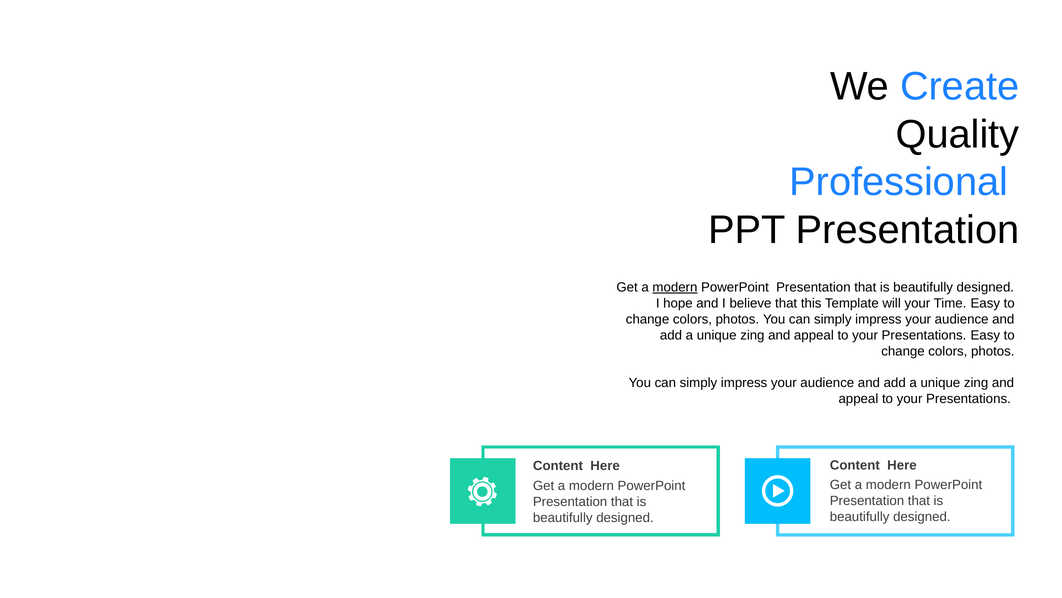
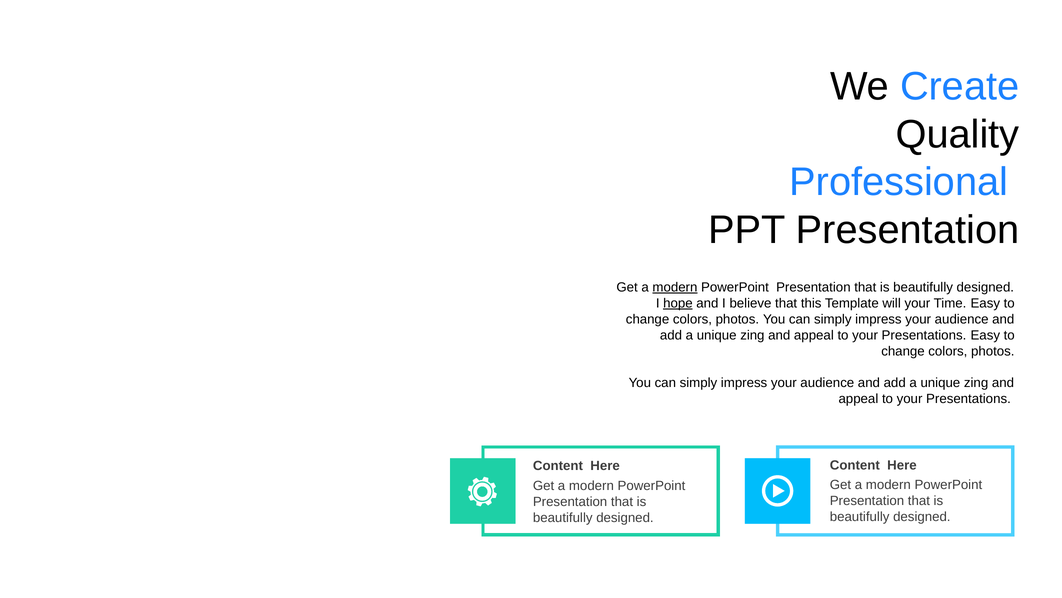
hope underline: none -> present (678, 303)
